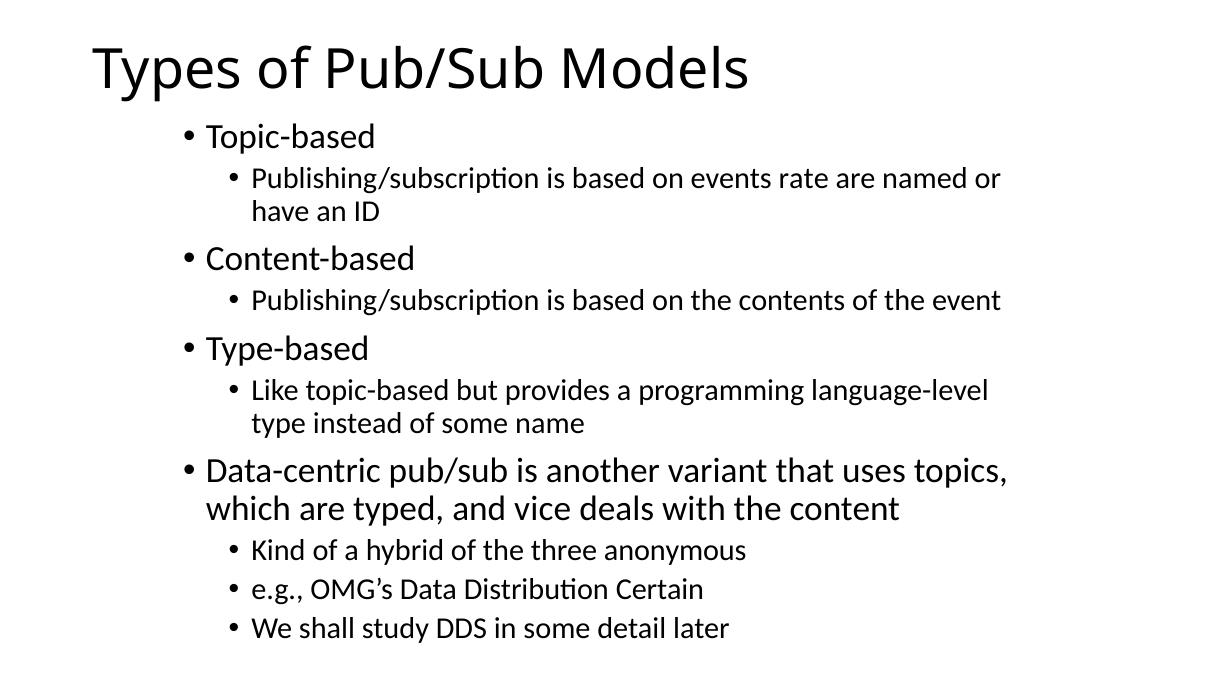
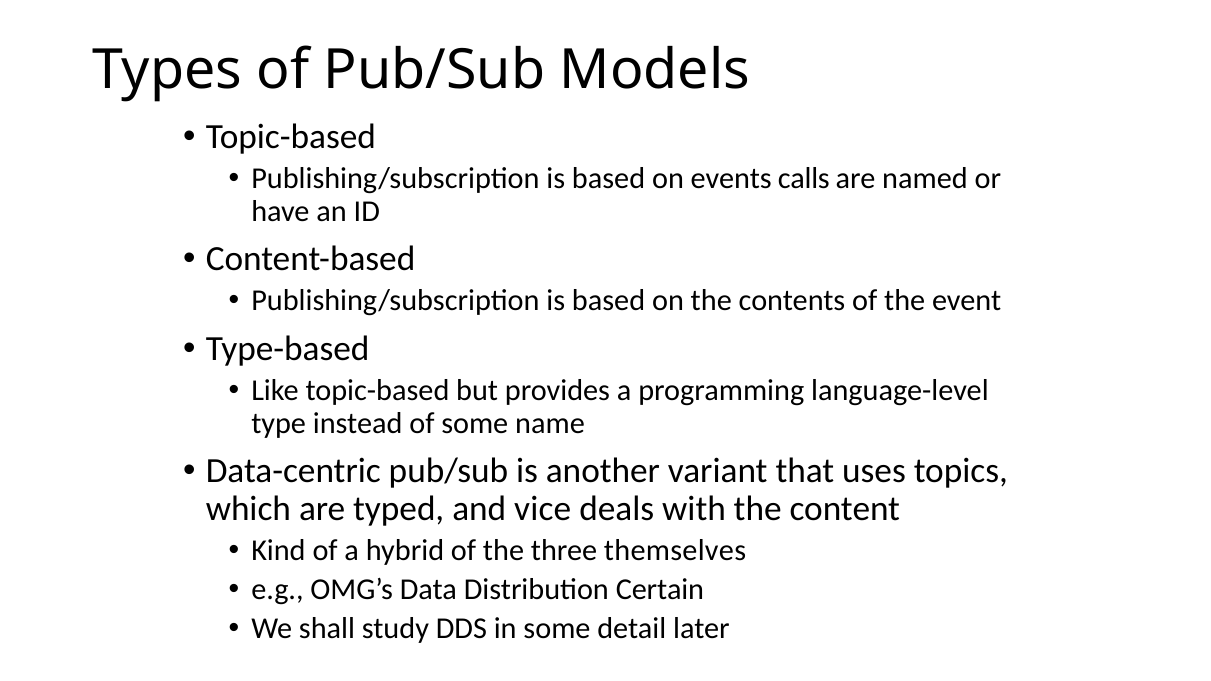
rate: rate -> calls (804, 179)
anonymous: anonymous -> themselves (675, 551)
